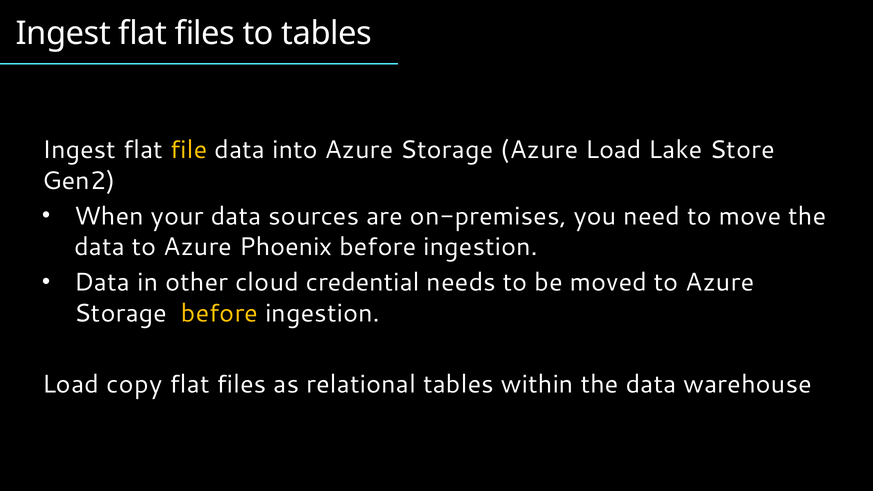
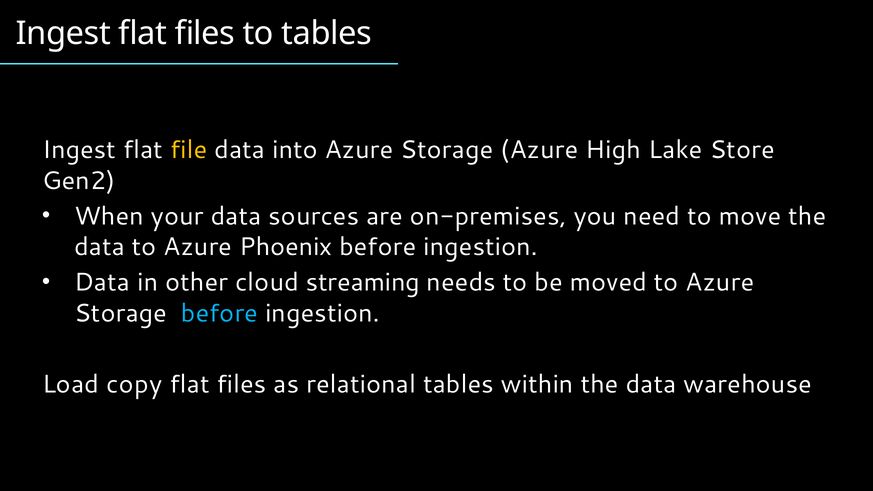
Azure Load: Load -> High (613, 150)
credential: credential -> streaming (363, 283)
before colour: yellow -> light blue (220, 313)
